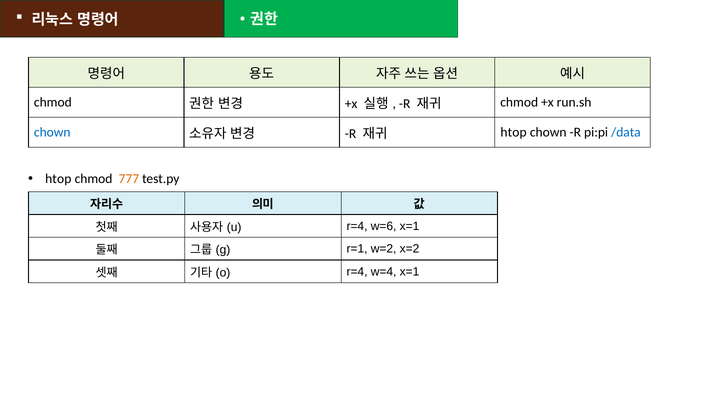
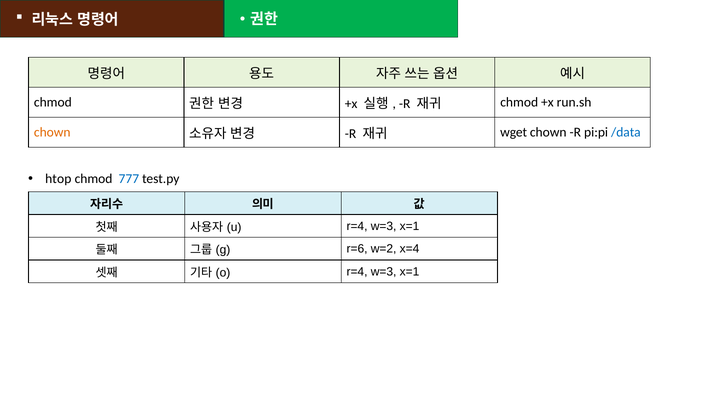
chown colour: blue -> orange (52, 132)
htop: htop -> wget (514, 132)
777 colour: orange -> blue (129, 179)
w=6: w=6 -> w=3 (384, 226)
r=1: r=1 -> r=6 (357, 249)
x=2: x=2 -> x=4 (410, 249)
w=4: w=4 -> w=3 (384, 271)
